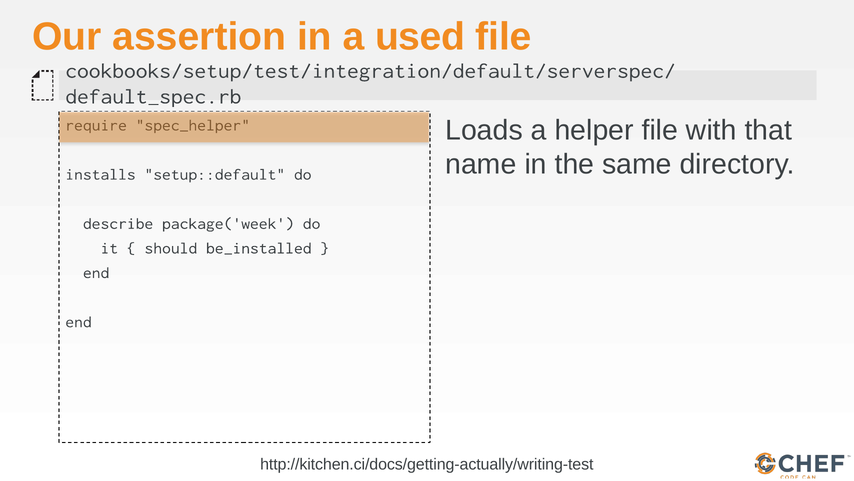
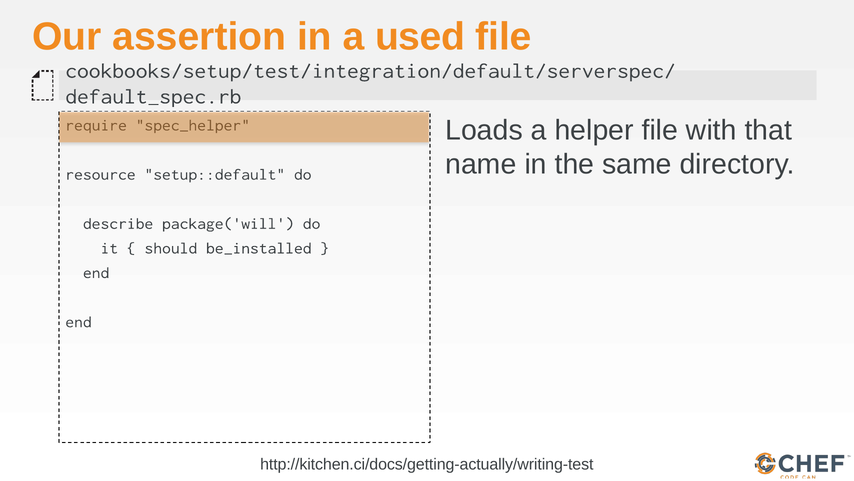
installs: installs -> resource (100, 174)
package('week: package('week -> package('will (228, 223)
